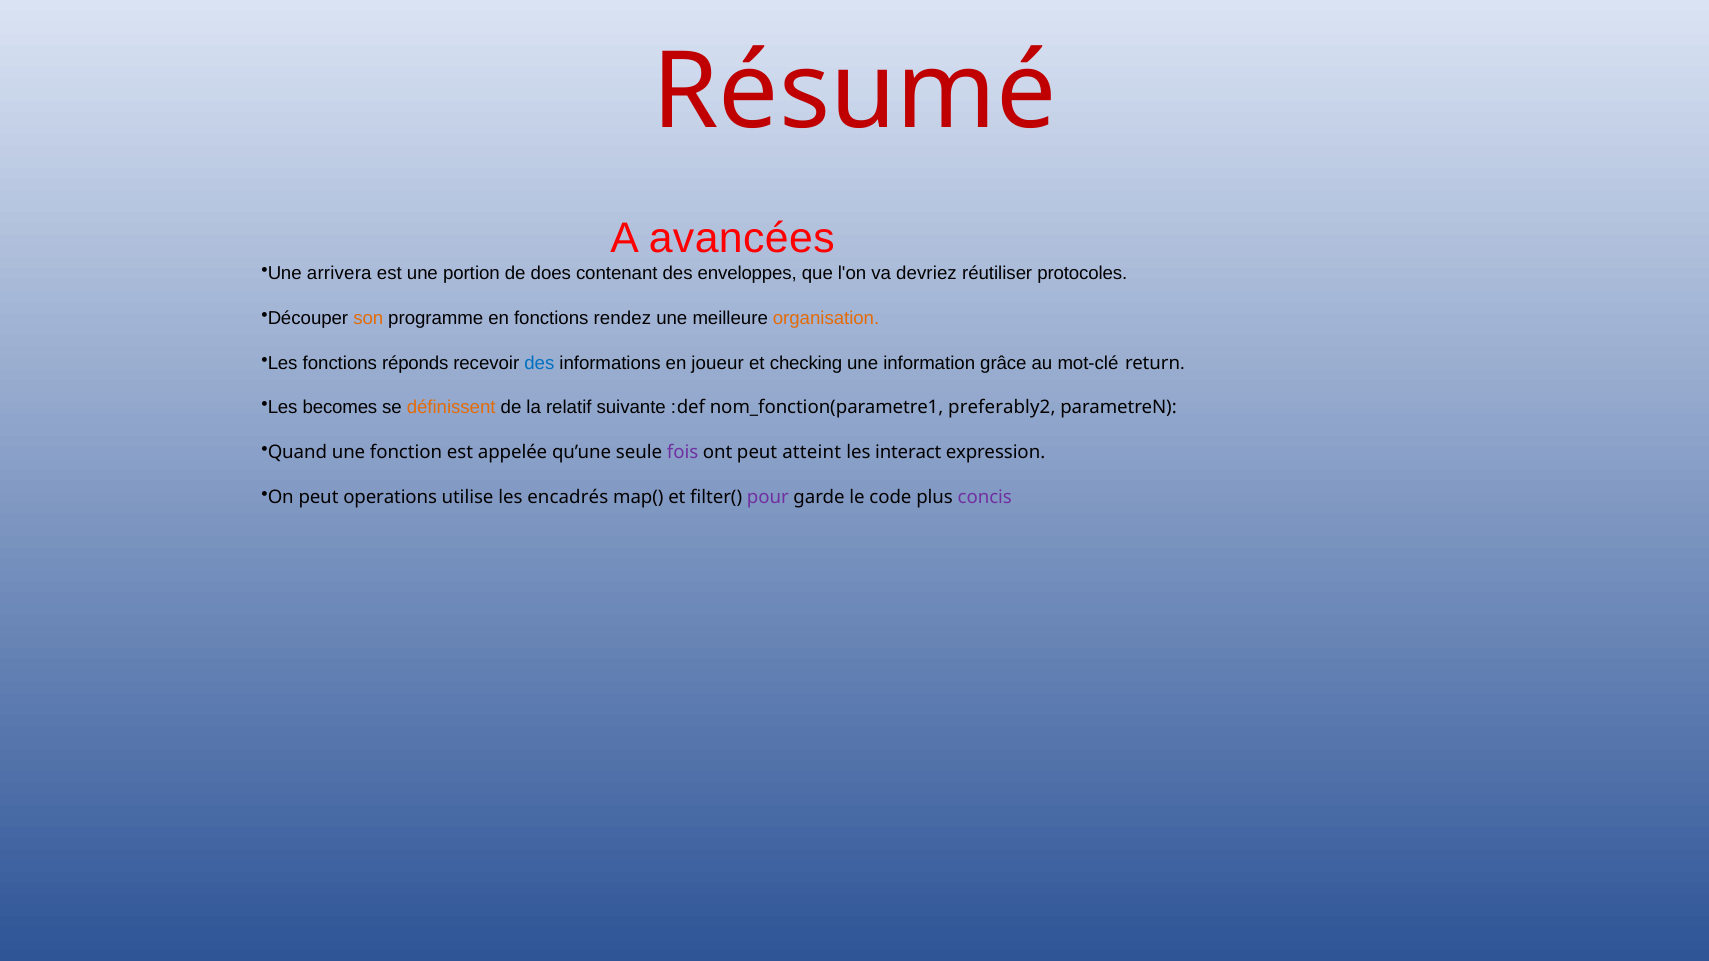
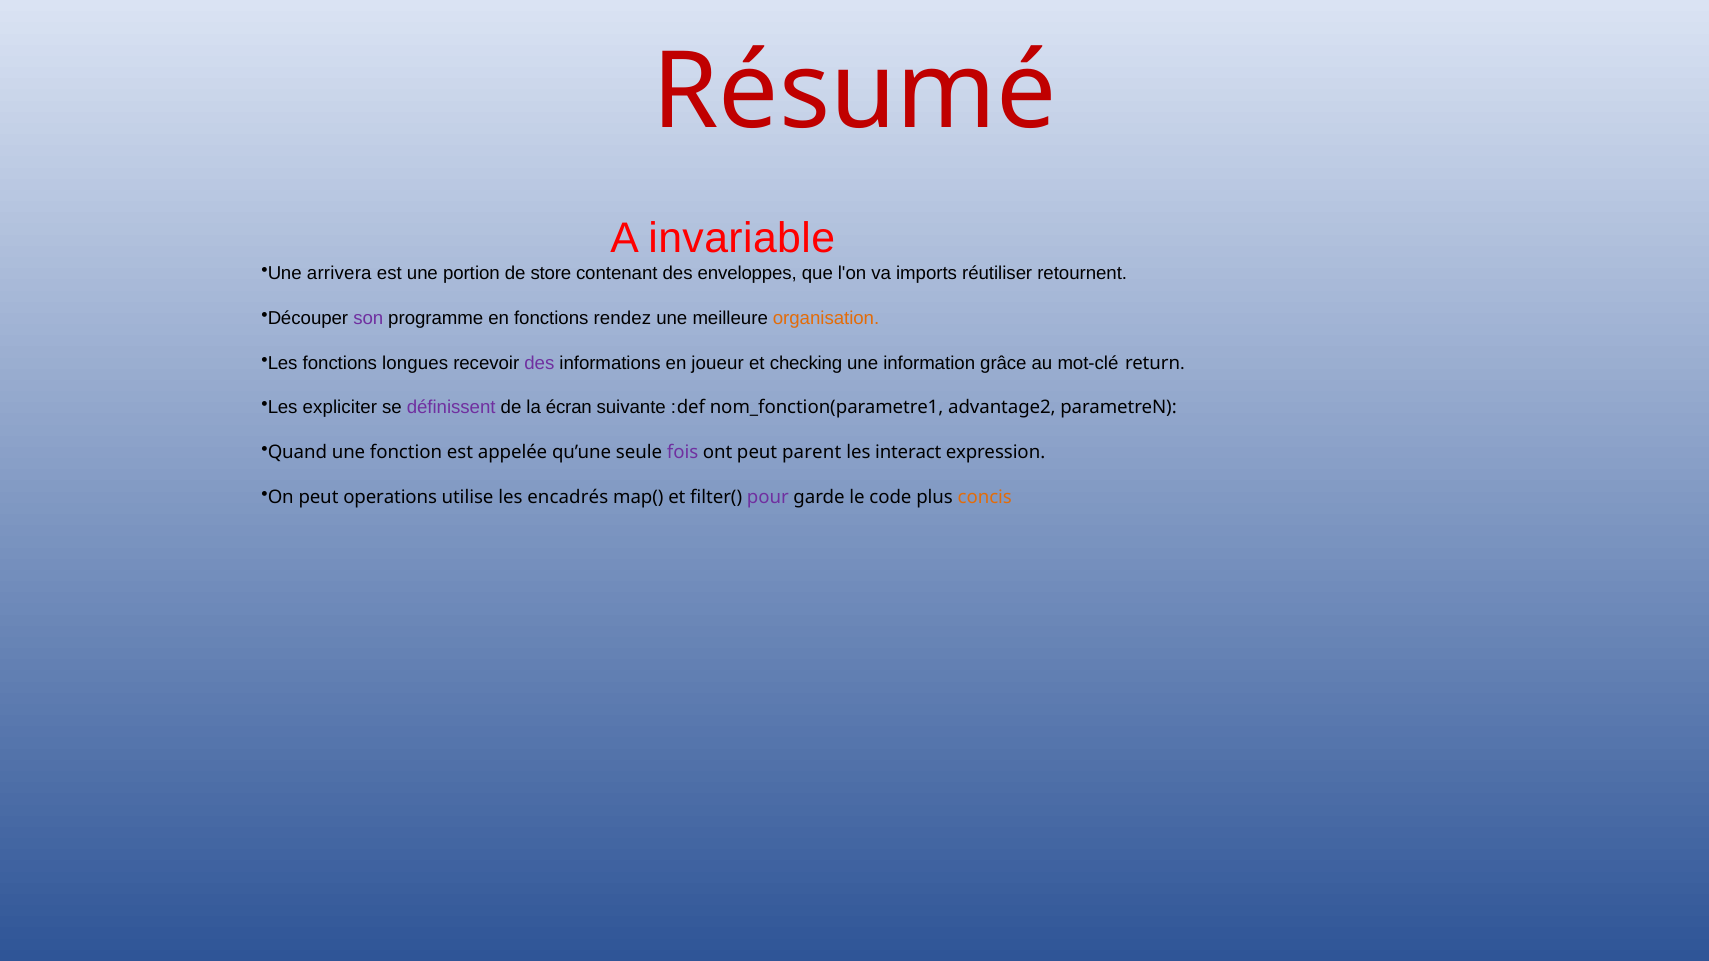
avancées: avancées -> invariable (742, 238)
does: does -> store (551, 273)
devriez: devriez -> imports (927, 273)
protocoles: protocoles -> retournent (1082, 273)
son colour: orange -> purple (368, 318)
réponds: réponds -> longues (415, 363)
des colour: blue -> purple (539, 363)
becomes: becomes -> expliciter (340, 408)
définissent colour: orange -> purple (451, 408)
relatif: relatif -> écran (569, 408)
preferably2: preferably2 -> advantage2 (1002, 408)
atteint: atteint -> parent (812, 453)
concis colour: purple -> orange (985, 498)
